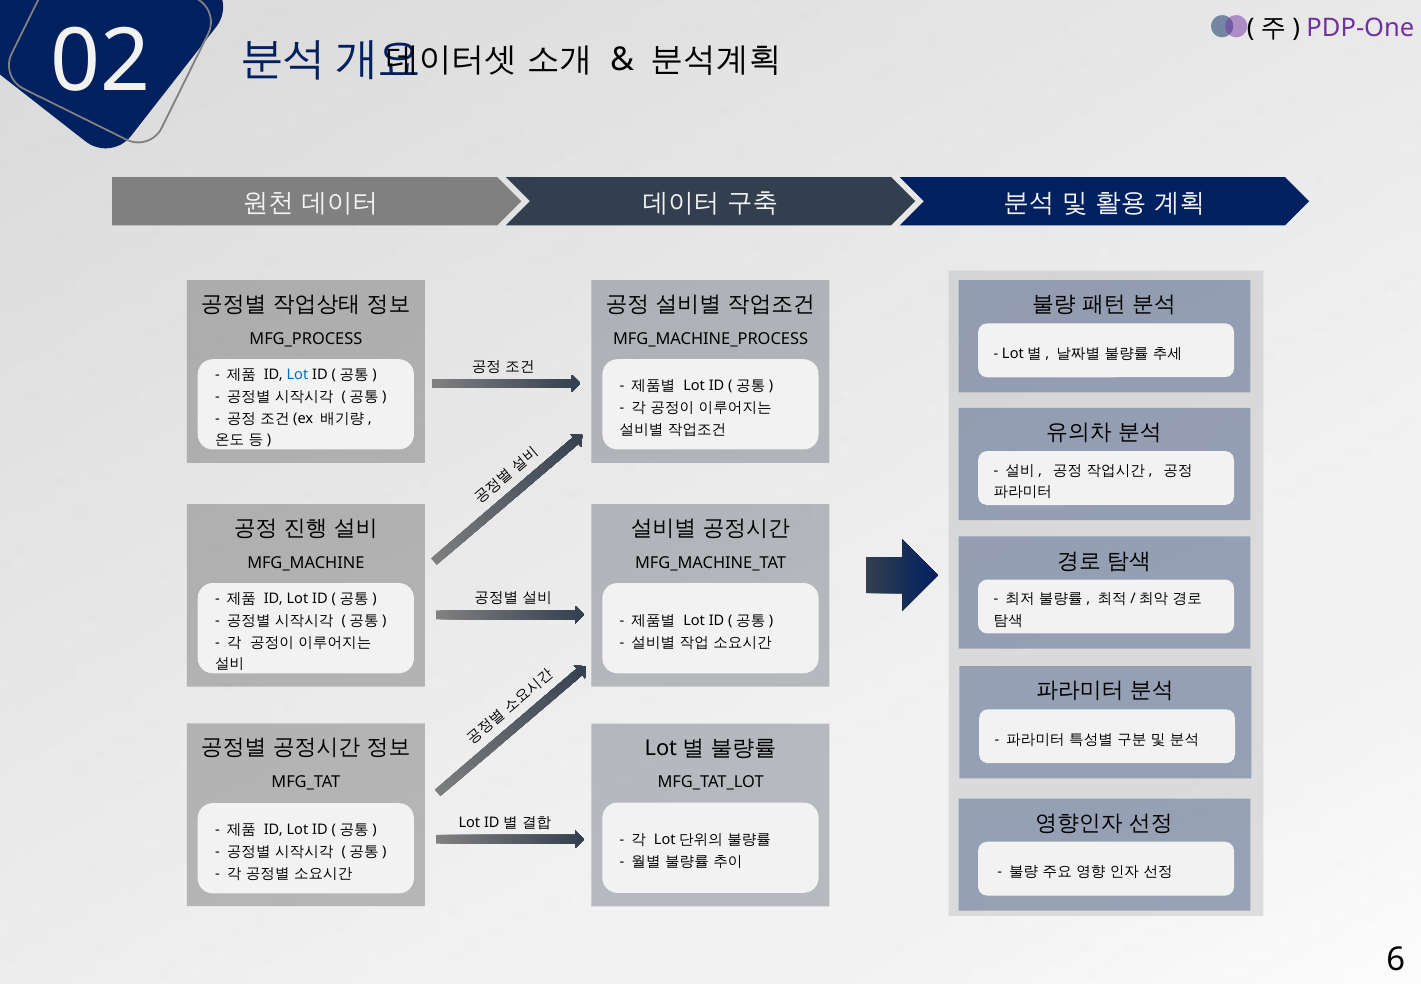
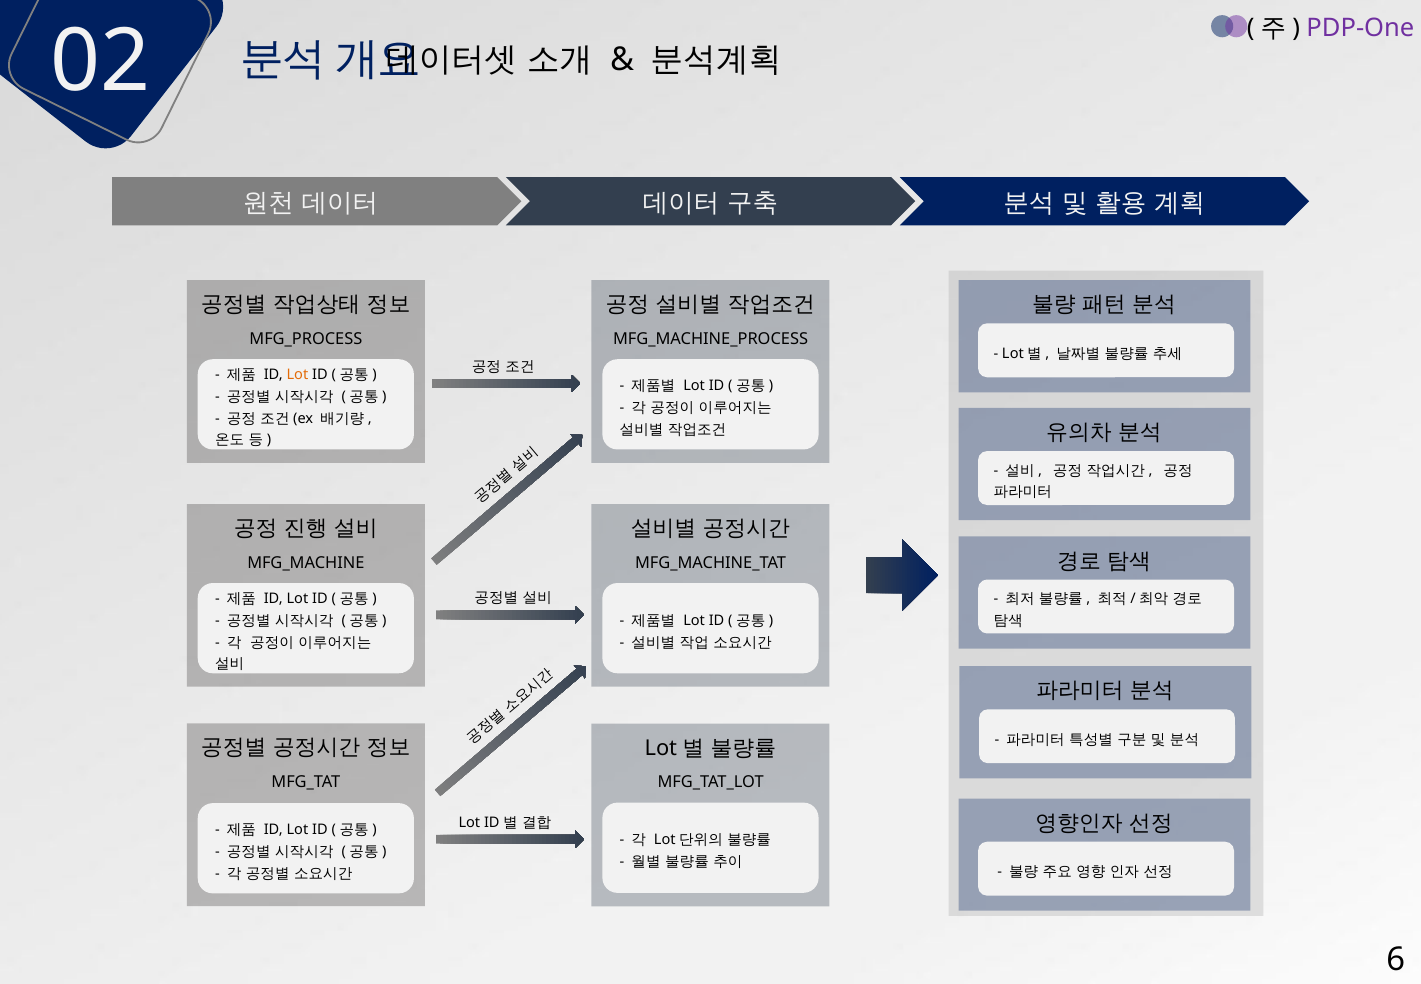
Lot colour: blue -> orange (297, 375)
